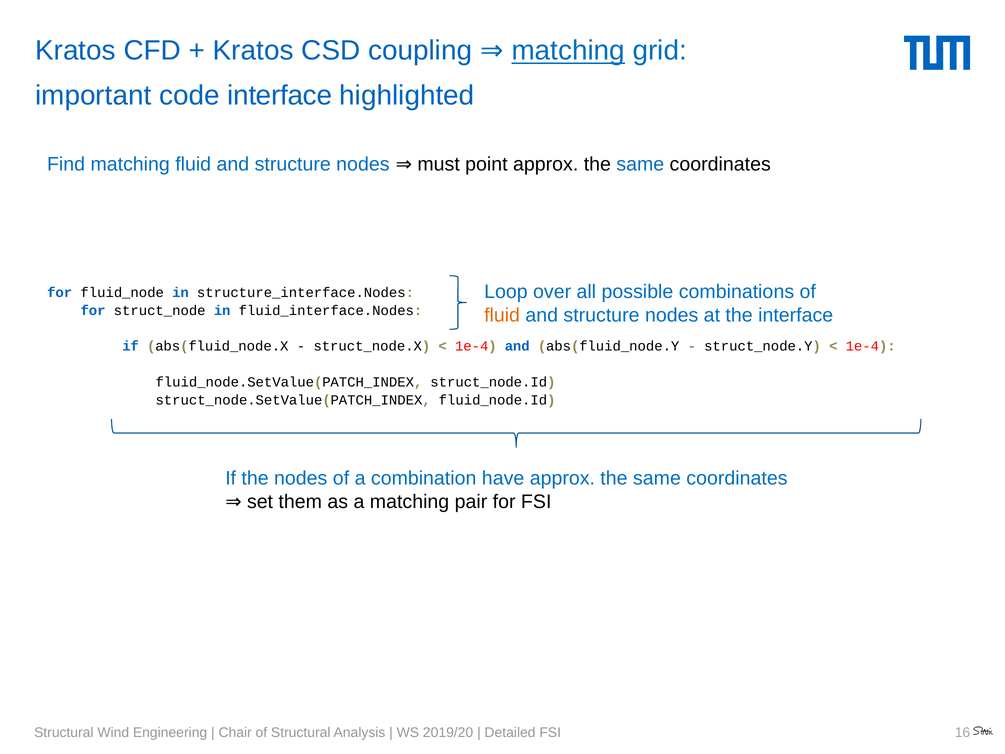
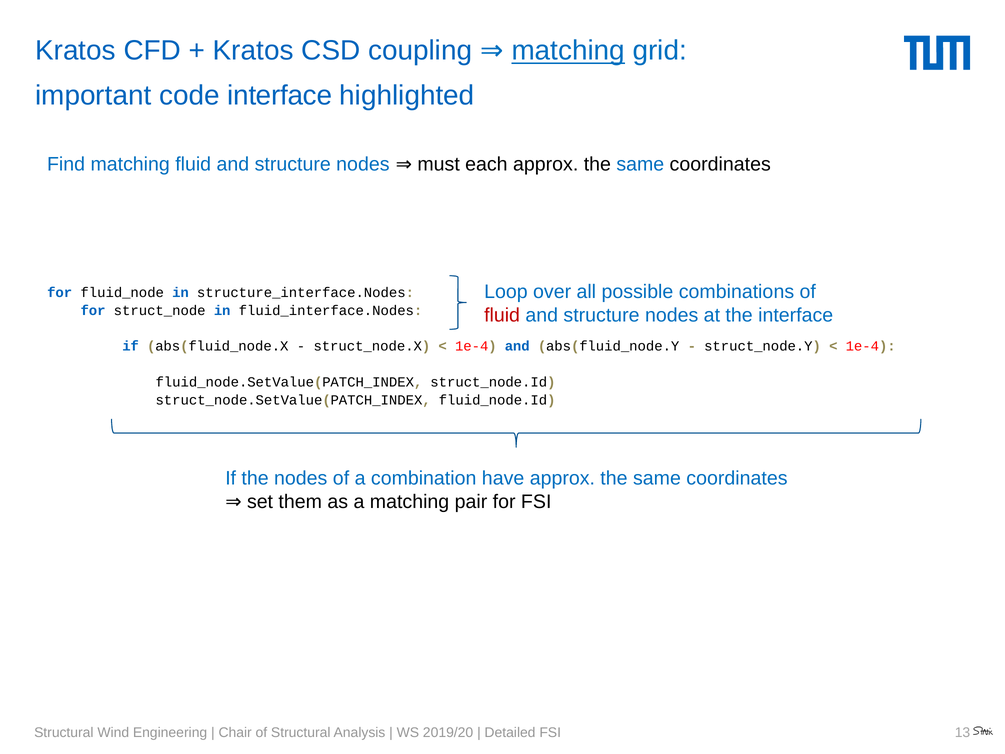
point: point -> each (486, 164)
fluid colour: orange -> red (502, 315)
16: 16 -> 13 (963, 732)
